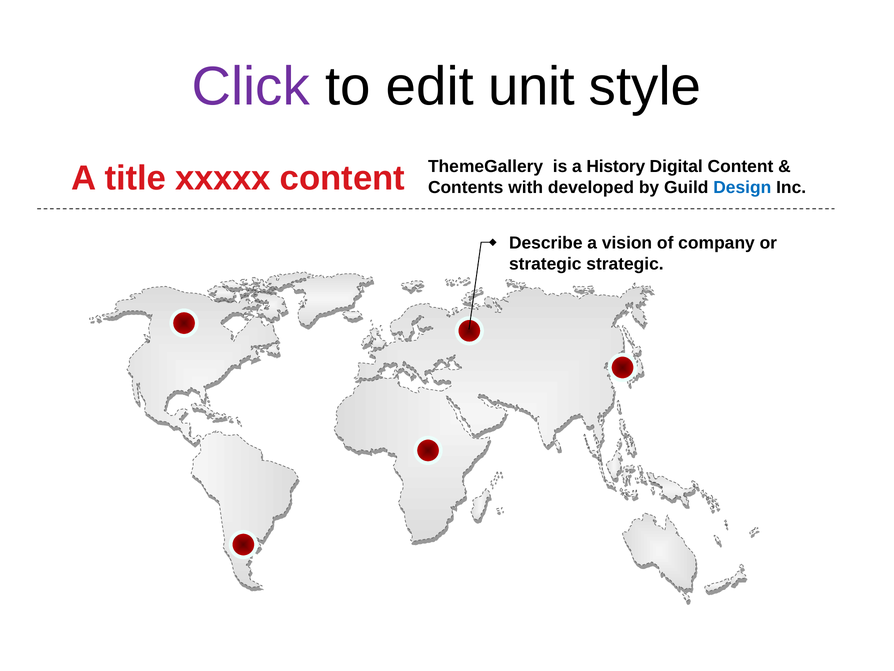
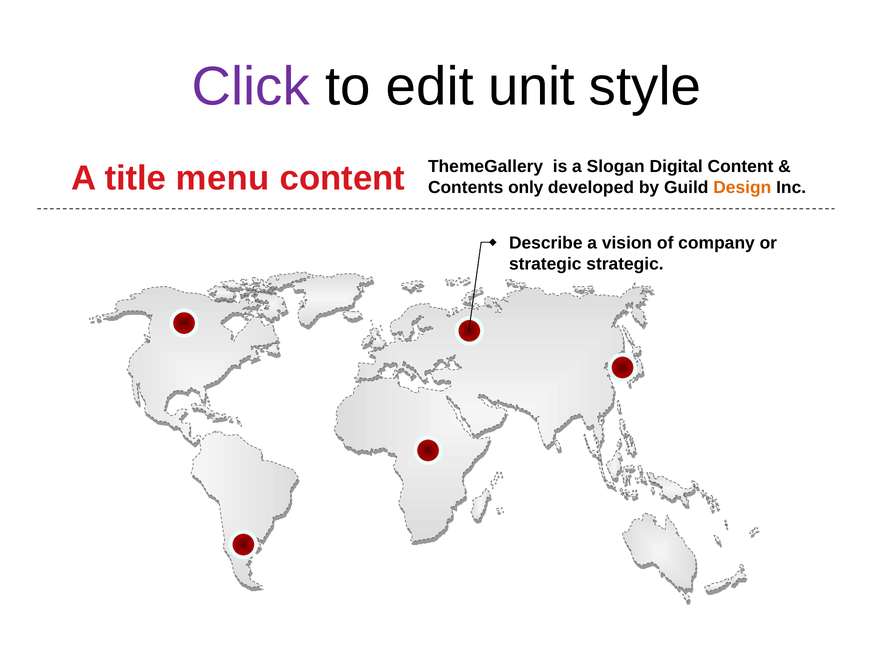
History: History -> Slogan (616, 166)
xxxxx: xxxxx -> menu (223, 178)
with: with -> only (526, 187)
Design colour: blue -> orange (742, 187)
